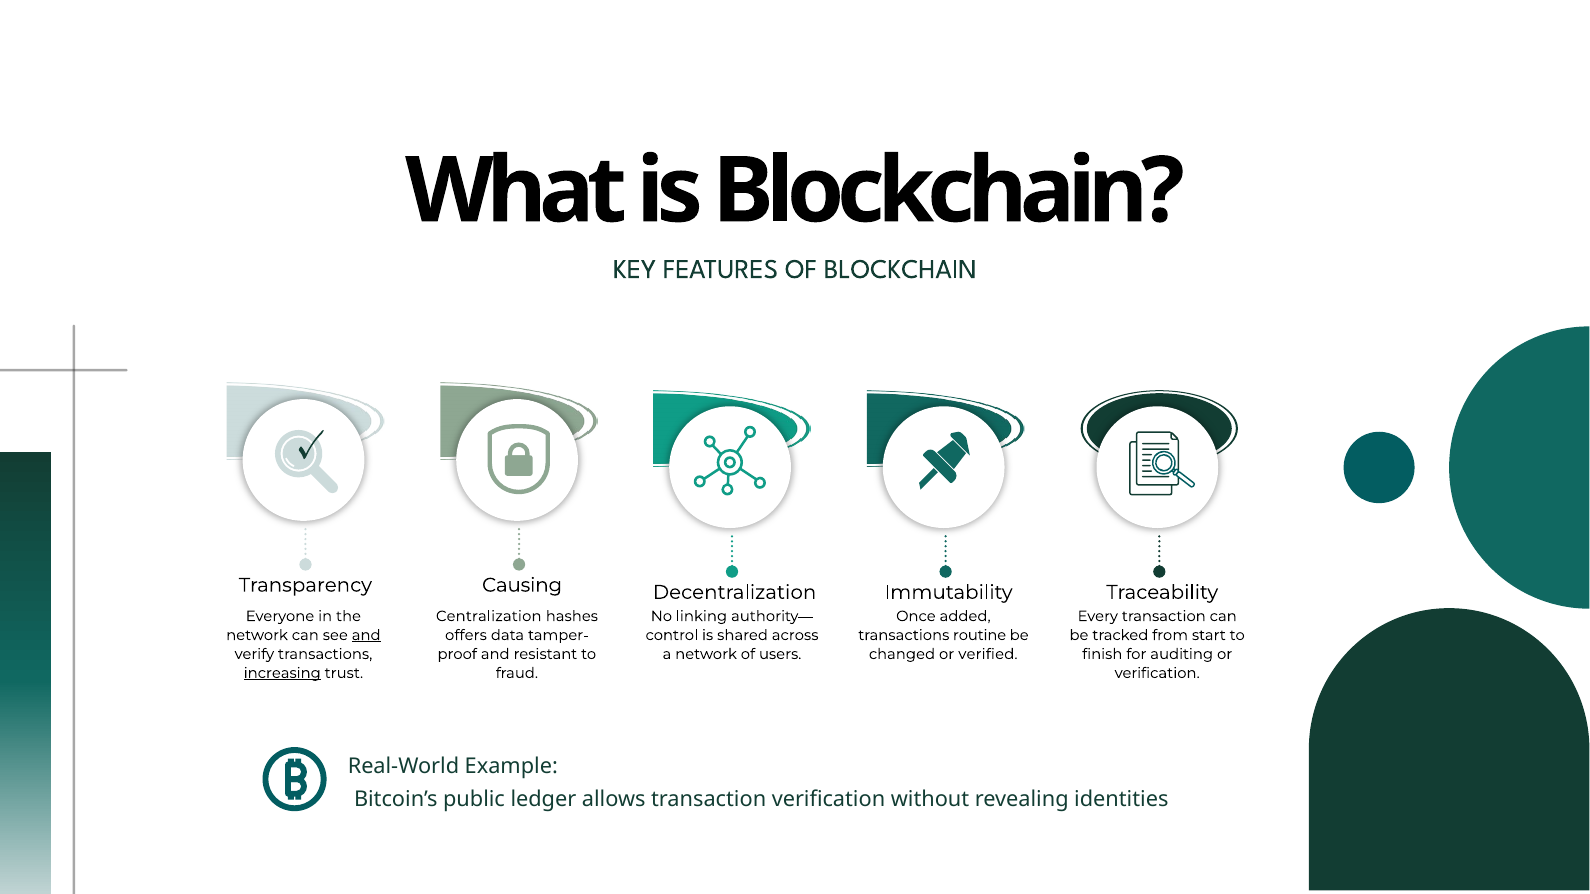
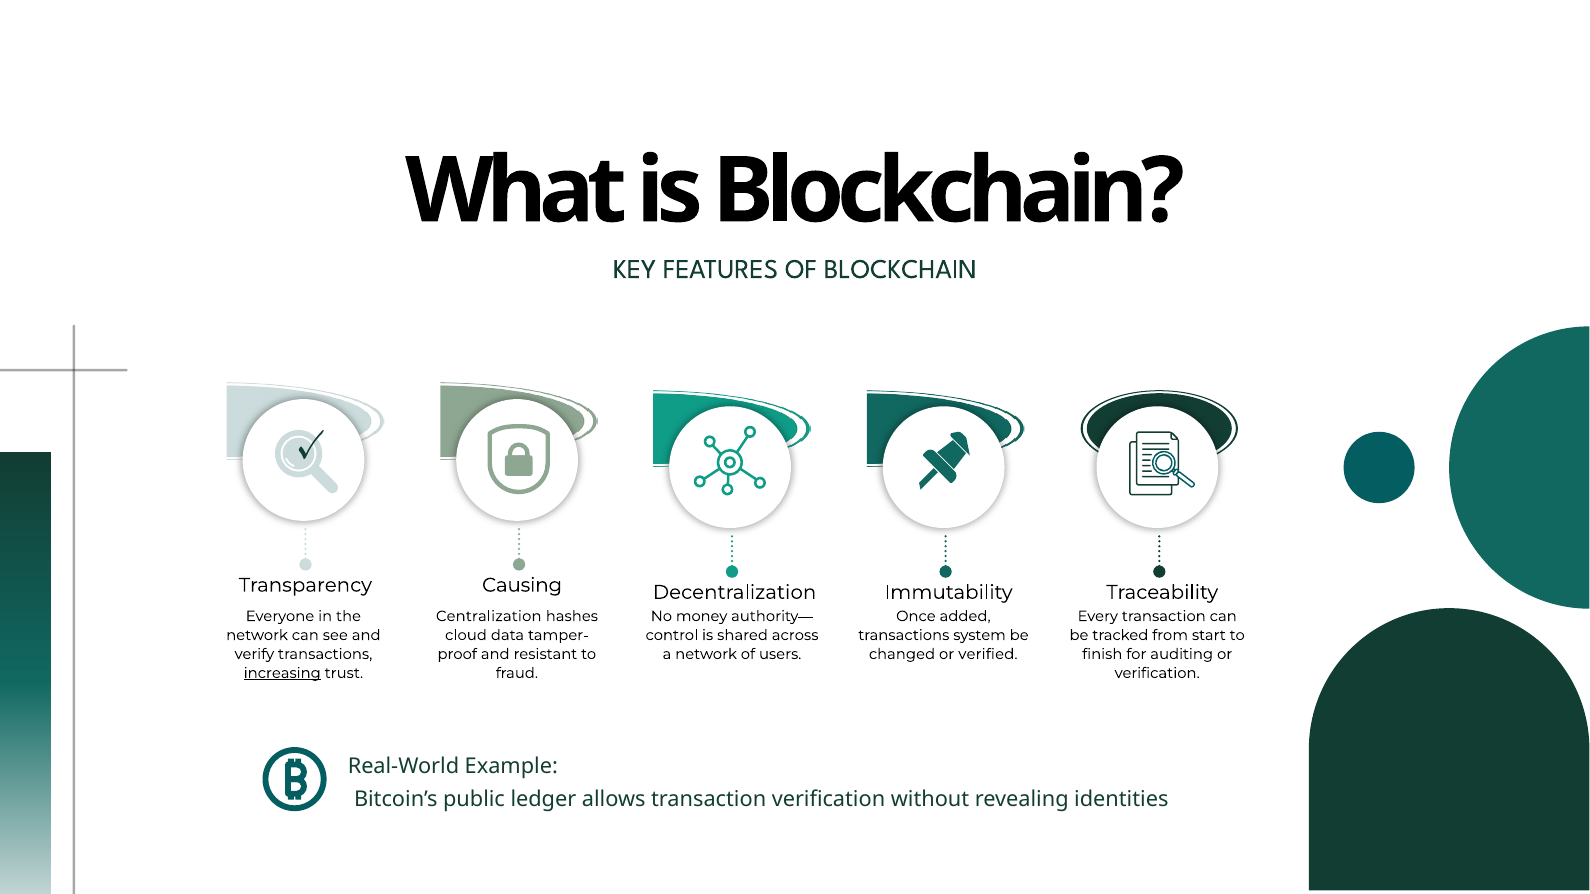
linking: linking -> money (702, 616)
and underline: present -> none (366, 635)
offers: offers -> cloud (466, 635)
routine: routine -> system (980, 635)
